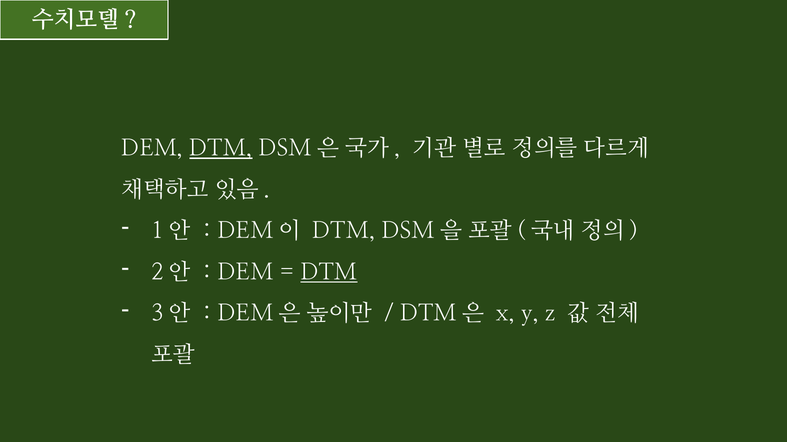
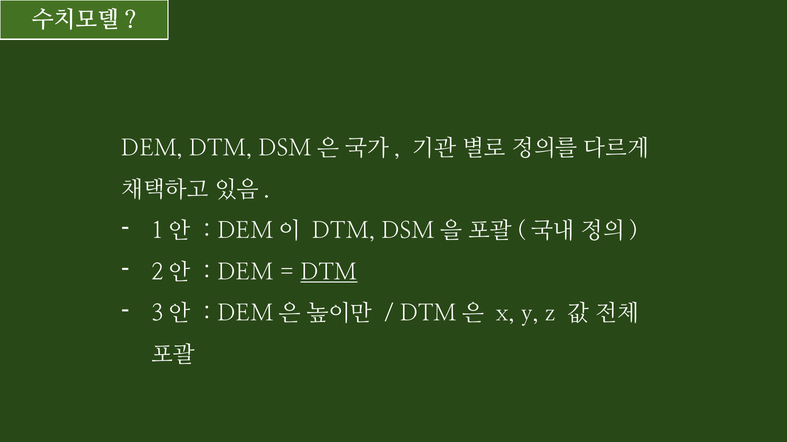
DTM underline: present -> none (221, 149)
